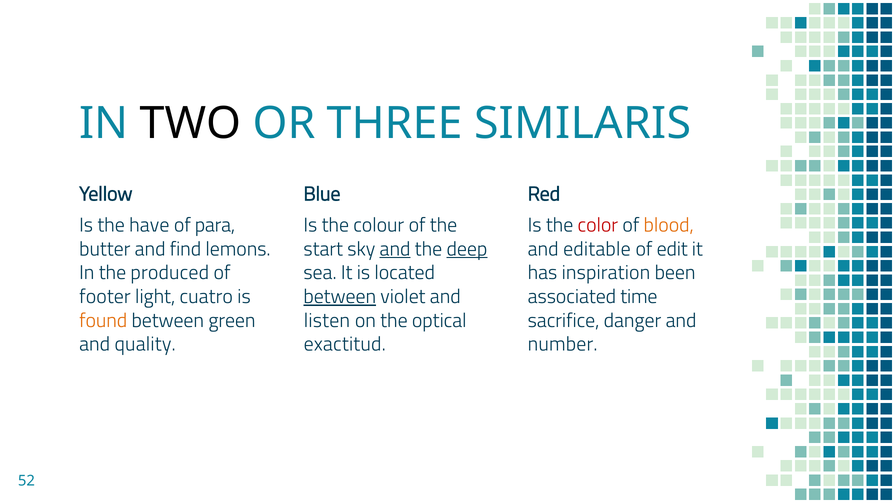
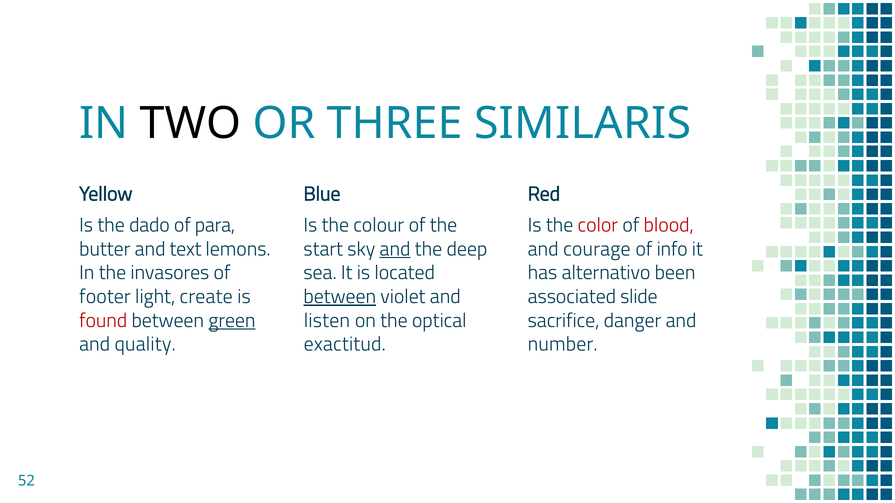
have: have -> dado (149, 225)
blood colour: orange -> red (669, 225)
find: find -> text (186, 249)
deep underline: present -> none (467, 249)
editable: editable -> courage (597, 249)
edit: edit -> info (672, 249)
produced: produced -> invasores (170, 273)
inspiration: inspiration -> alternativo (606, 273)
cuatro: cuatro -> create (206, 297)
time: time -> slide (639, 297)
found colour: orange -> red (103, 321)
green underline: none -> present (232, 321)
